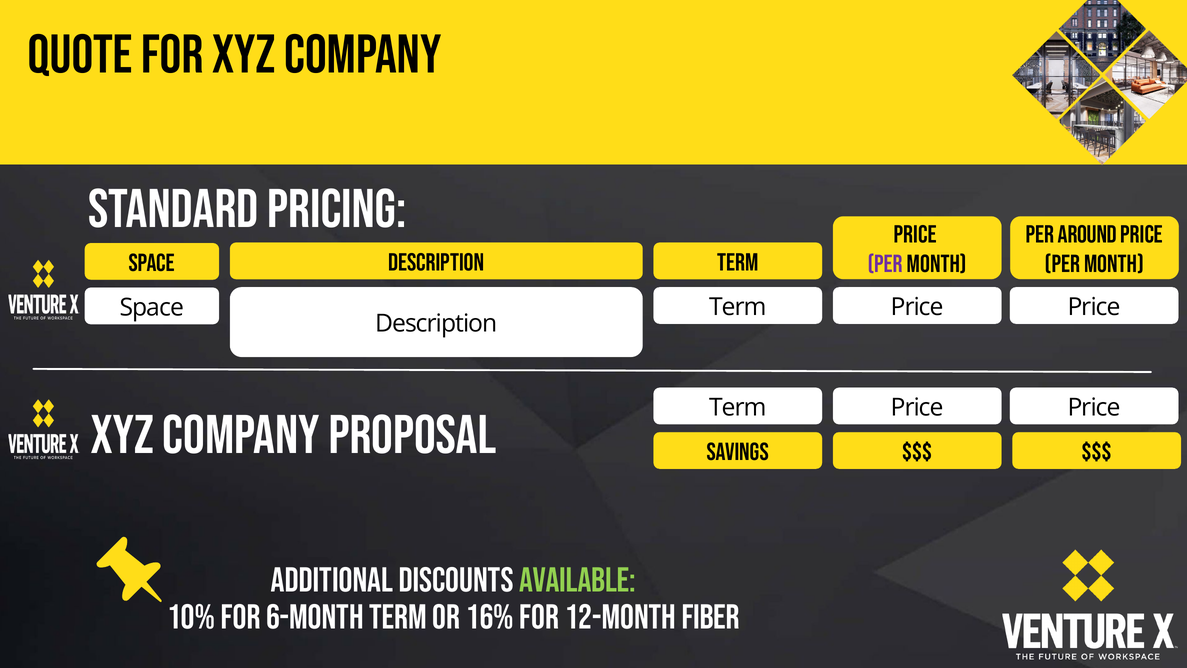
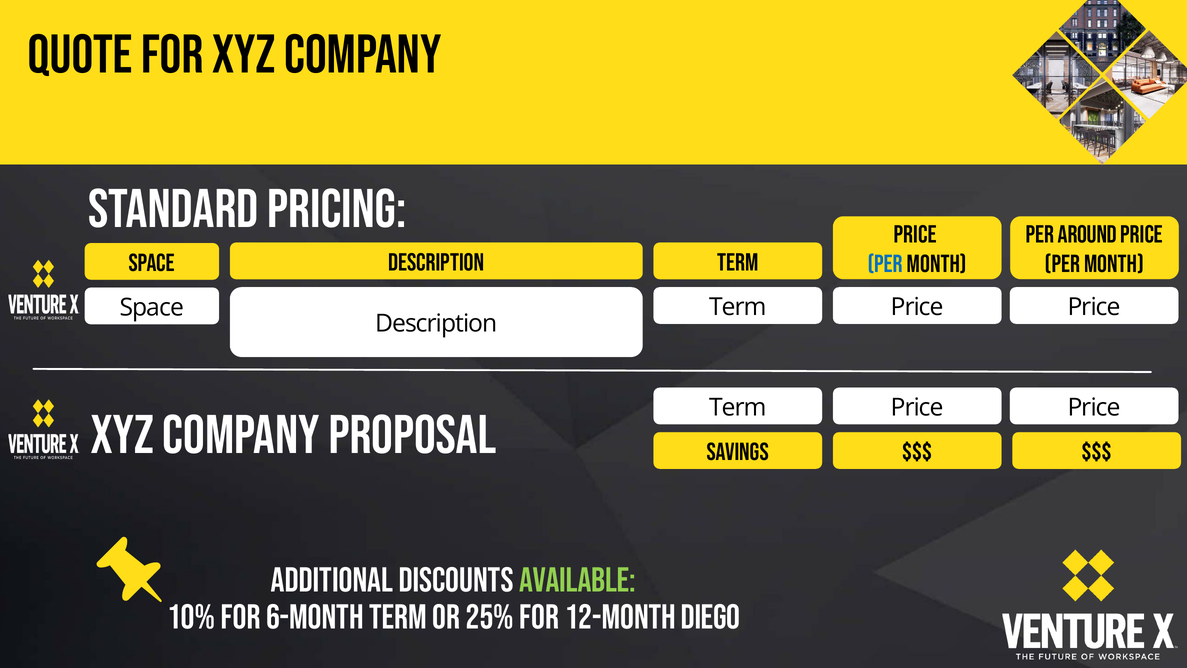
per colour: purple -> blue (885, 264)
16%: 16% -> 25% (490, 617)
Fiber: Fiber -> Diego (711, 617)
